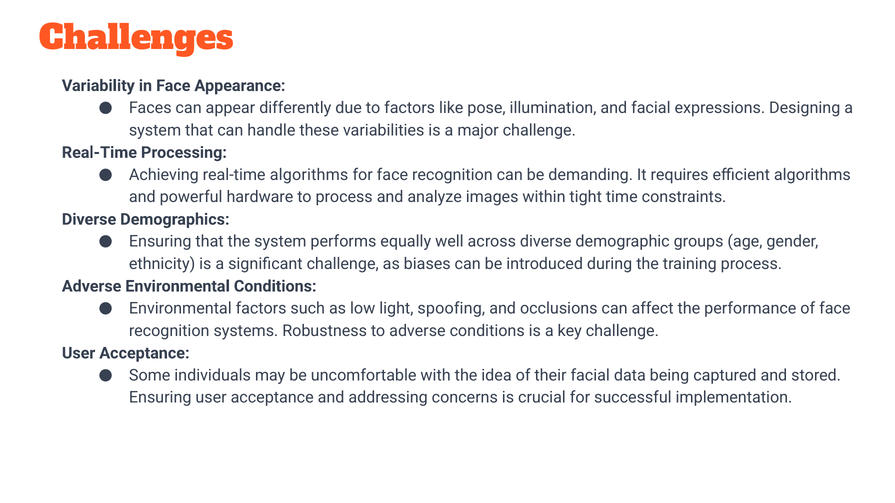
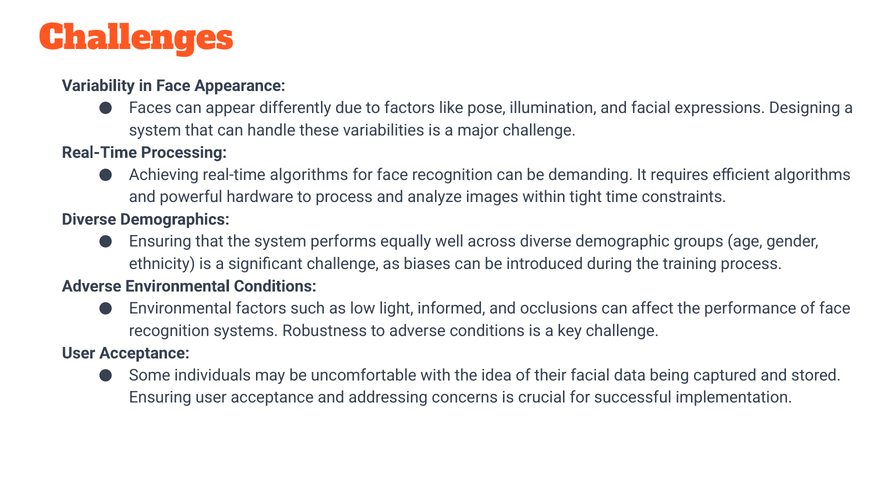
spoofing: spoofing -> informed (451, 309)
